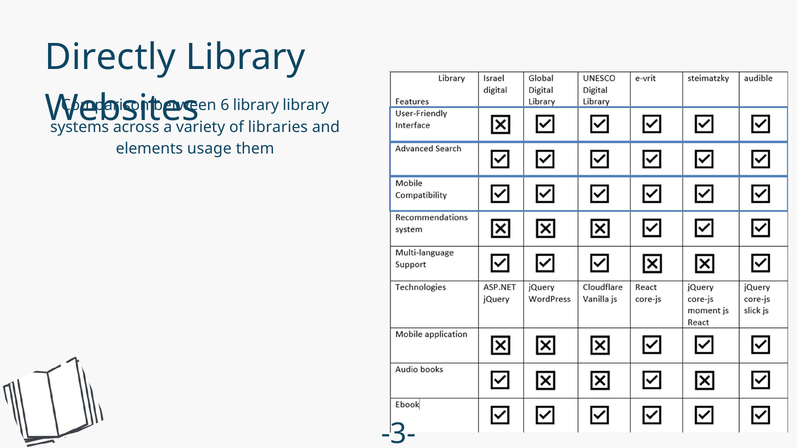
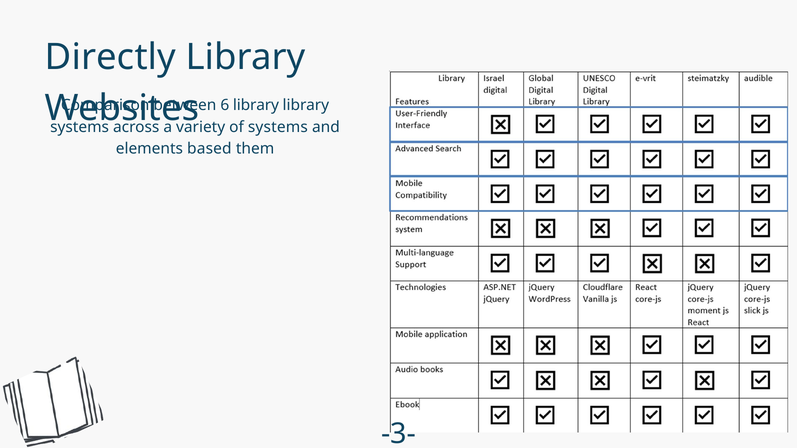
of libraries: libraries -> systems (278, 127)
usage: usage -> based (209, 149)
